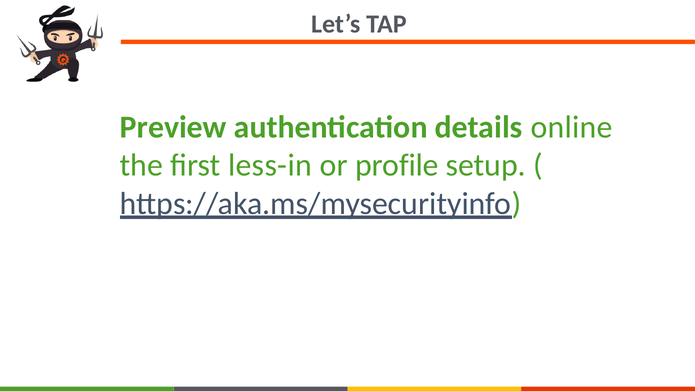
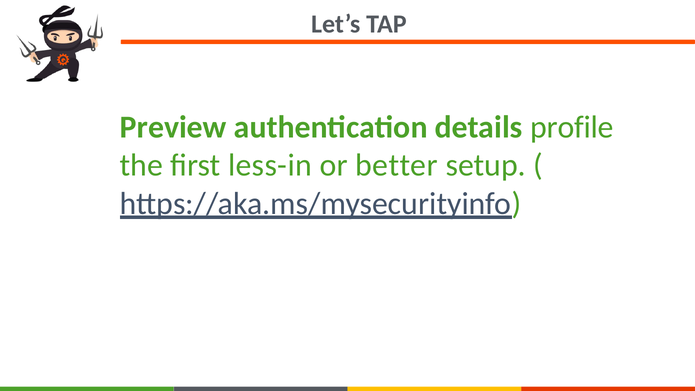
online: online -> profile (572, 127)
profile: profile -> better (397, 165)
